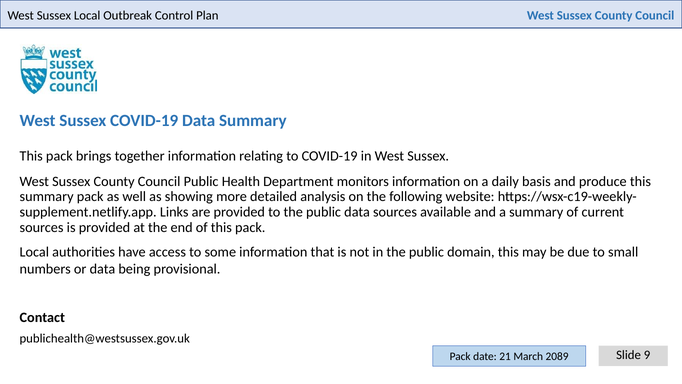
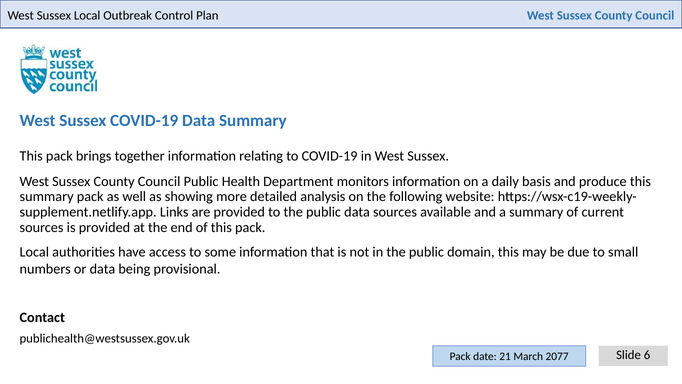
9: 9 -> 6 (647, 355)
2089: 2089 -> 2077 (557, 356)
